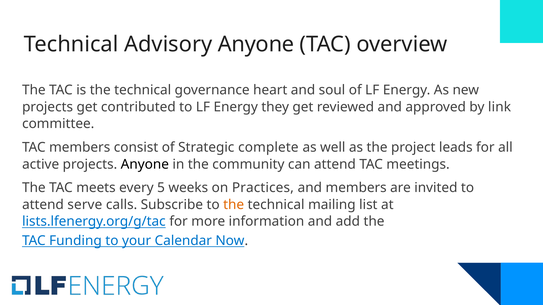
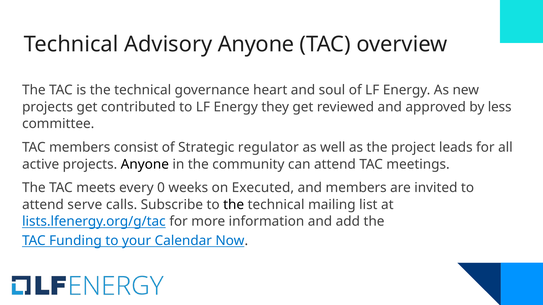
link: link -> less (500, 107)
complete: complete -> regulator (268, 148)
5: 5 -> 0 (161, 188)
Practices: Practices -> Executed (263, 188)
the colour: orange -> black (234, 205)
